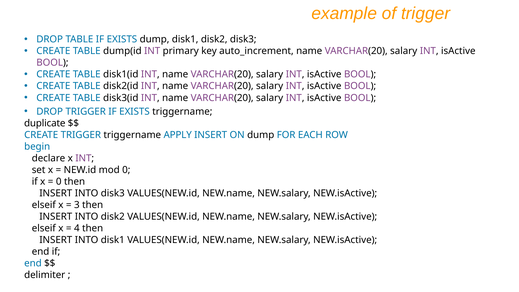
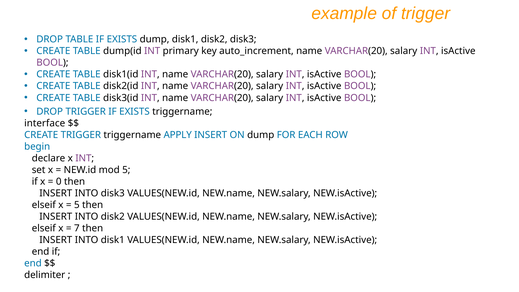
duplicate: duplicate -> interface (45, 123)
mod 0: 0 -> 5 (126, 170)
3: 3 -> 5 (77, 205)
4: 4 -> 7 (77, 228)
